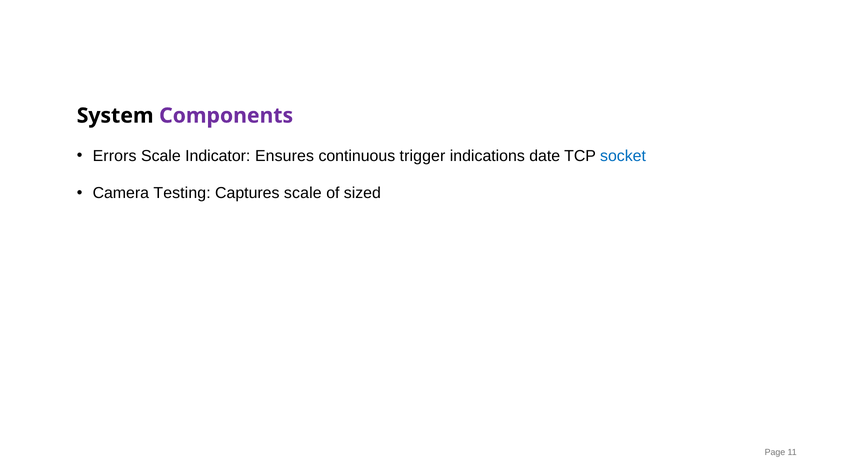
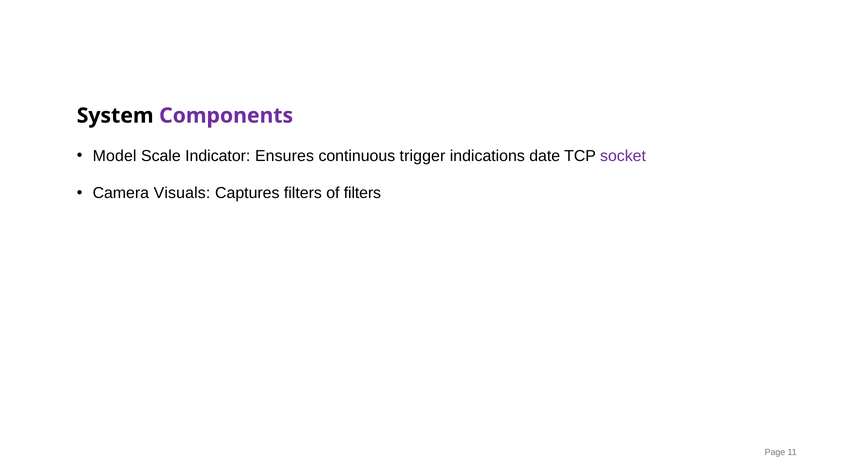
Errors: Errors -> Model (115, 156)
socket colour: blue -> purple (623, 156)
Testing: Testing -> Visuals (182, 193)
Captures scale: scale -> filters (303, 193)
of sized: sized -> filters (362, 193)
